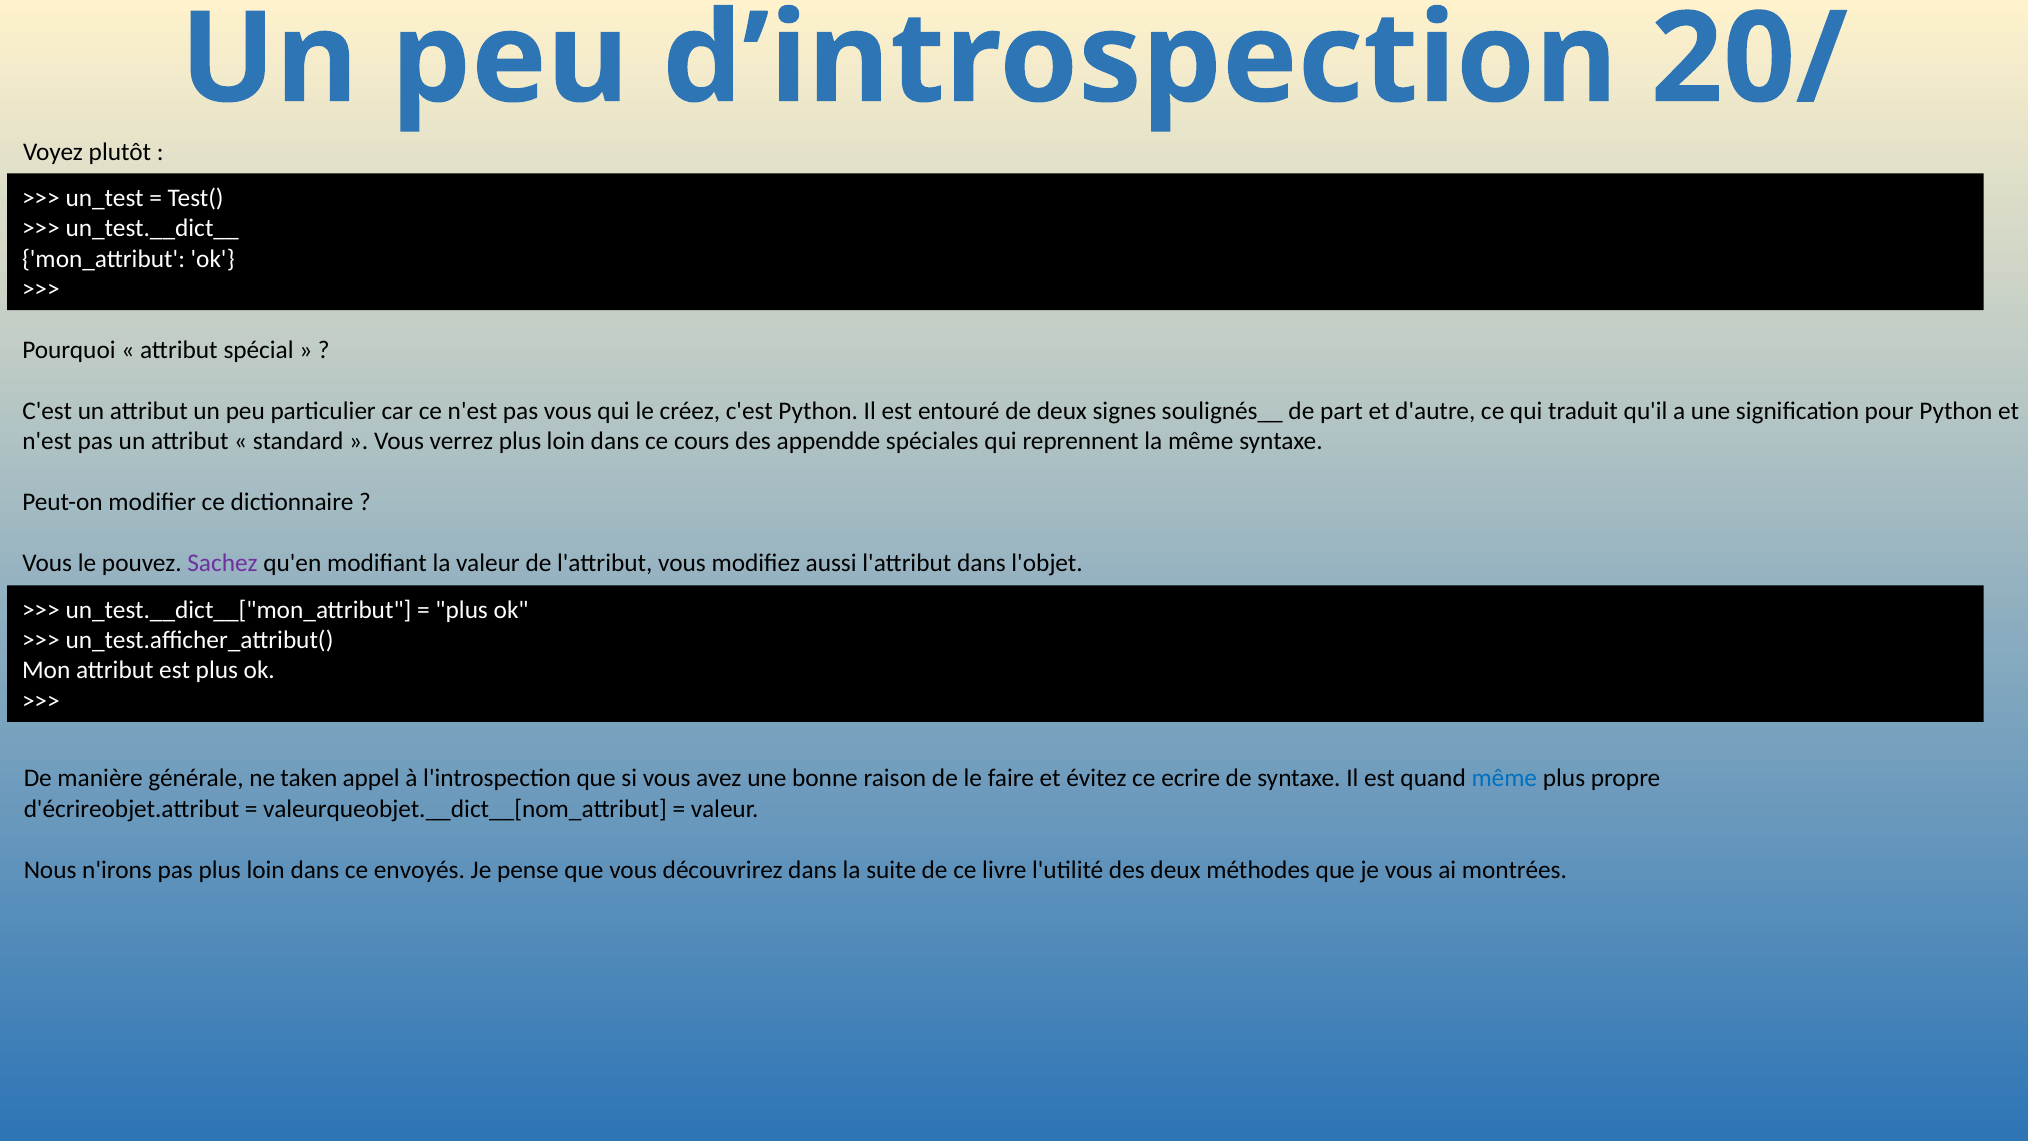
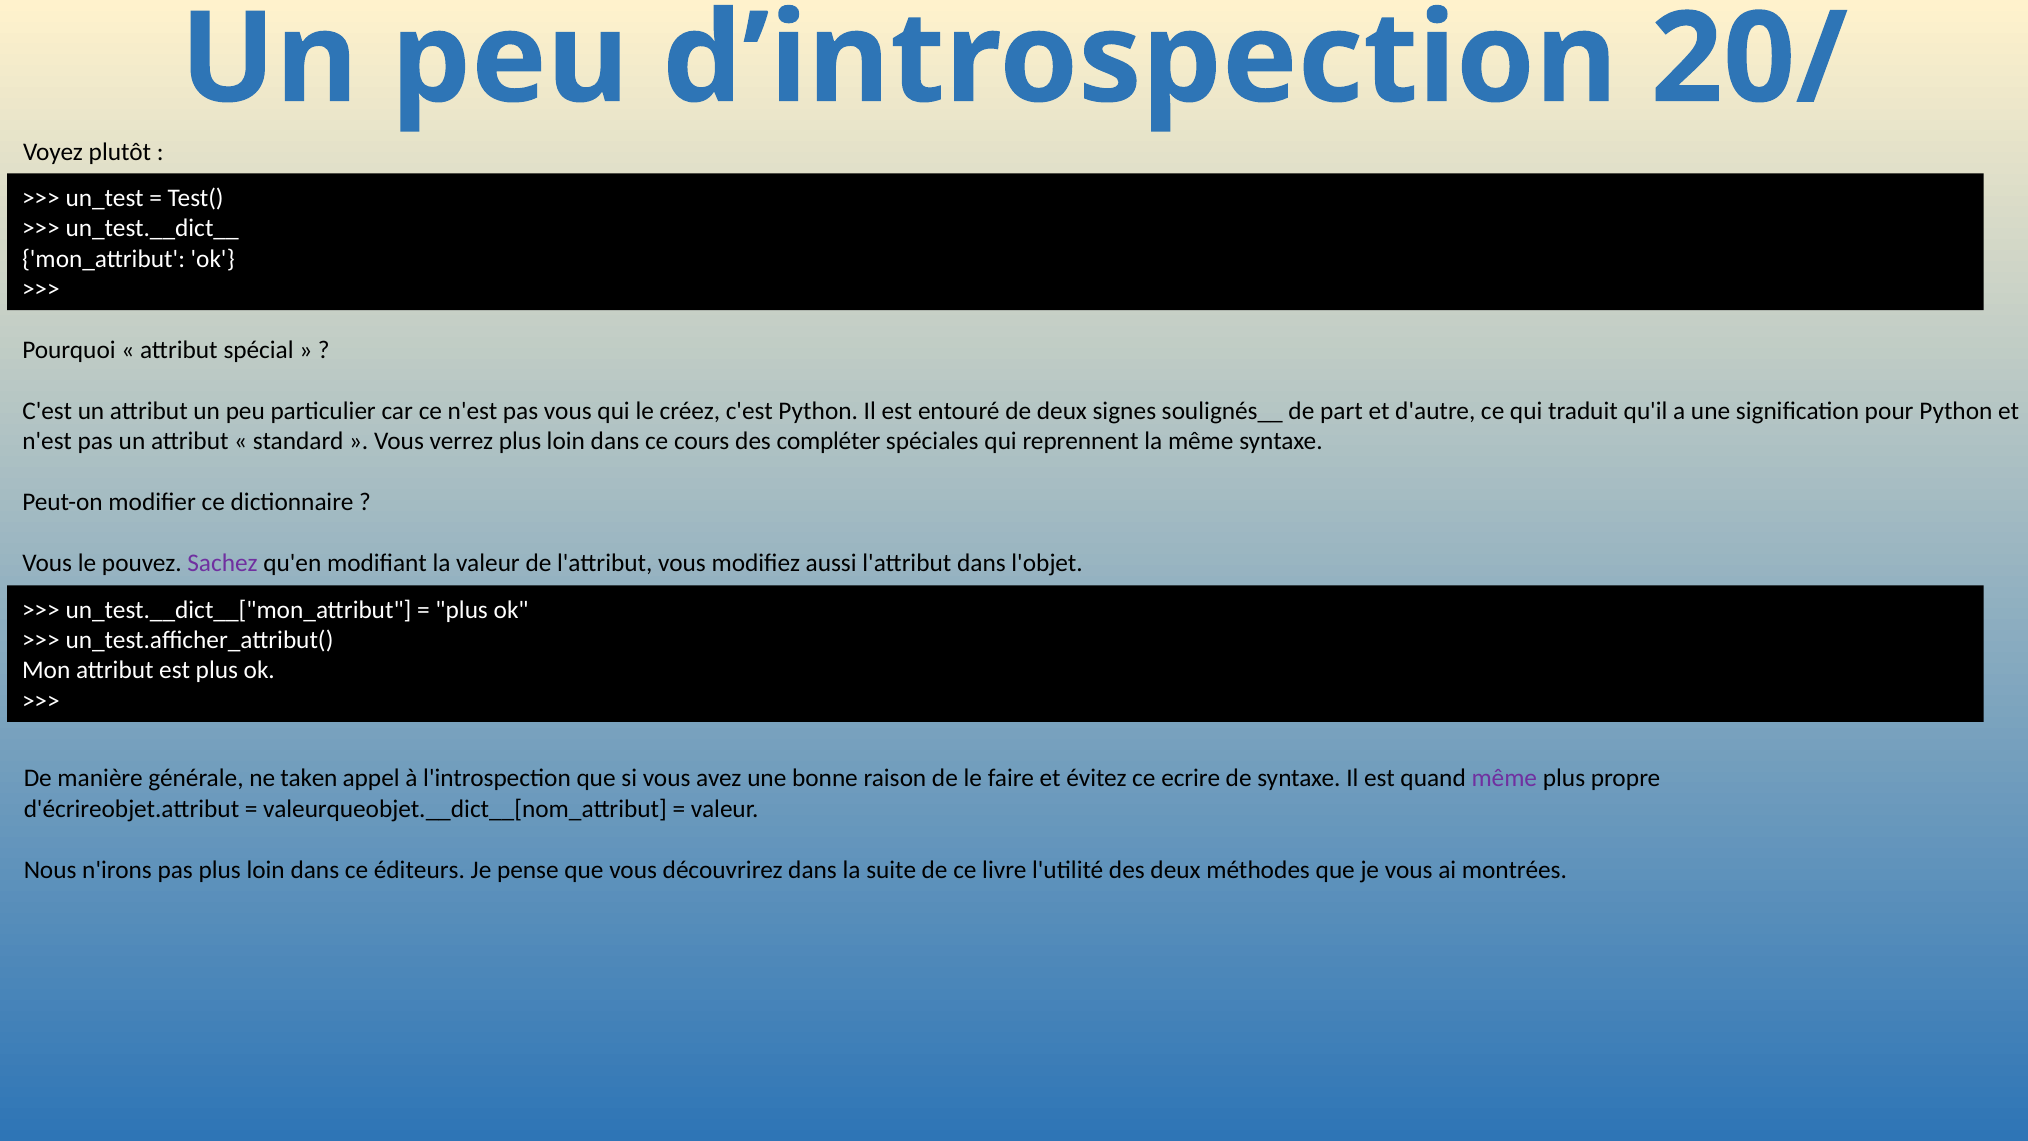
appendde: appendde -> compléter (829, 441)
même colour: blue -> purple (1504, 778)
envoyés: envoyés -> éditeurs (419, 870)
